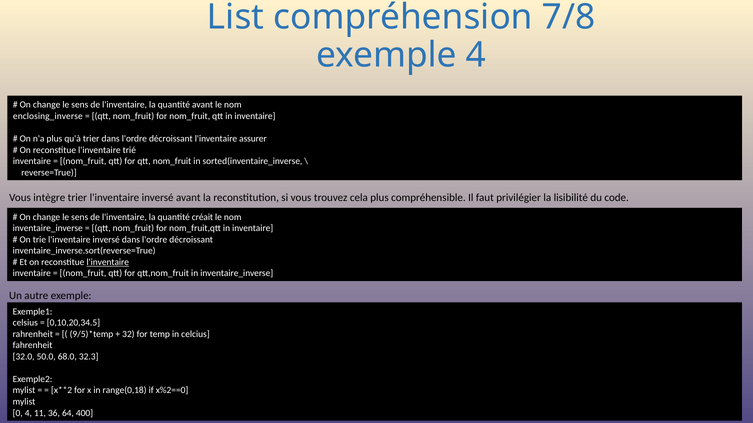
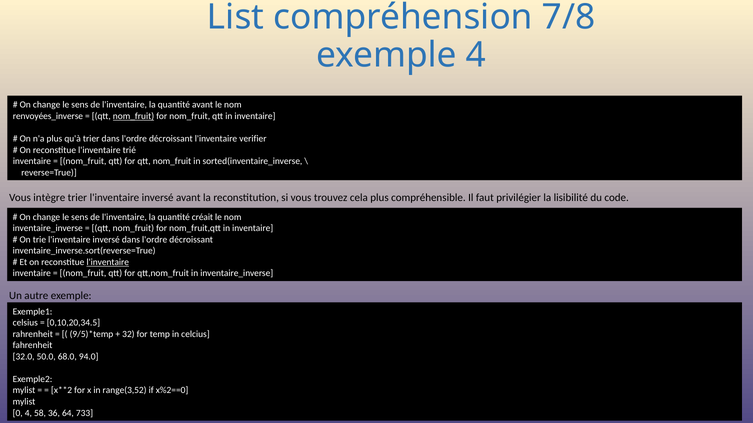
enclosing_inverse: enclosing_inverse -> renvoyées_inverse (48, 116)
nom_fruit underline: none -> present (134, 116)
assurer: assurer -> verifier (253, 139)
32.3: 32.3 -> 94.0 (89, 357)
range(0,18: range(0,18 -> range(3,52 (125, 391)
11: 11 -> 58 (40, 413)
400: 400 -> 733 (84, 413)
